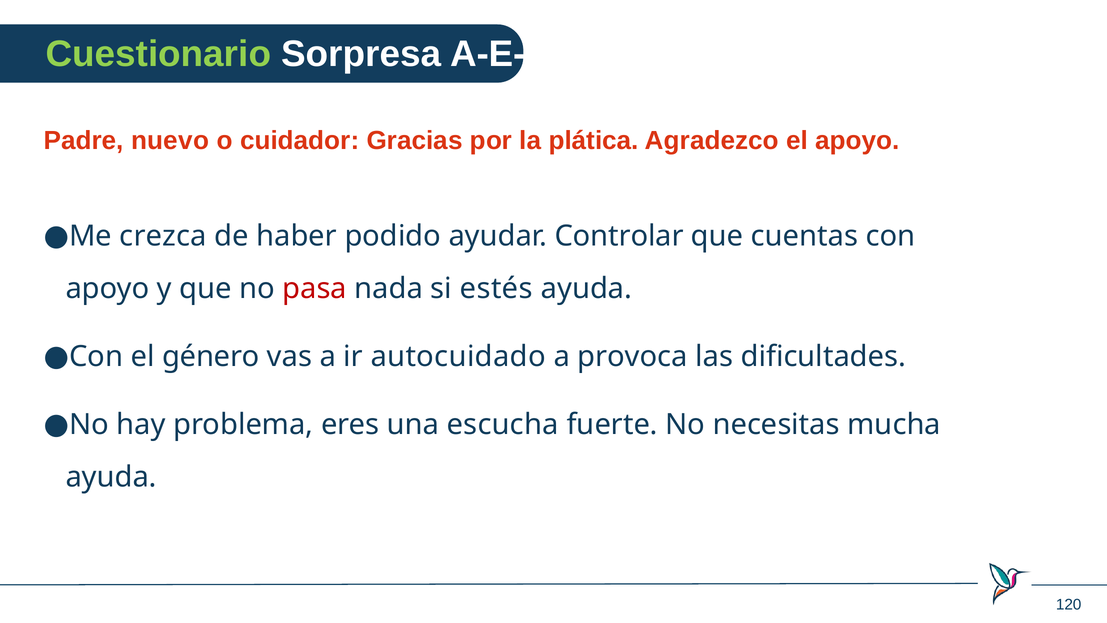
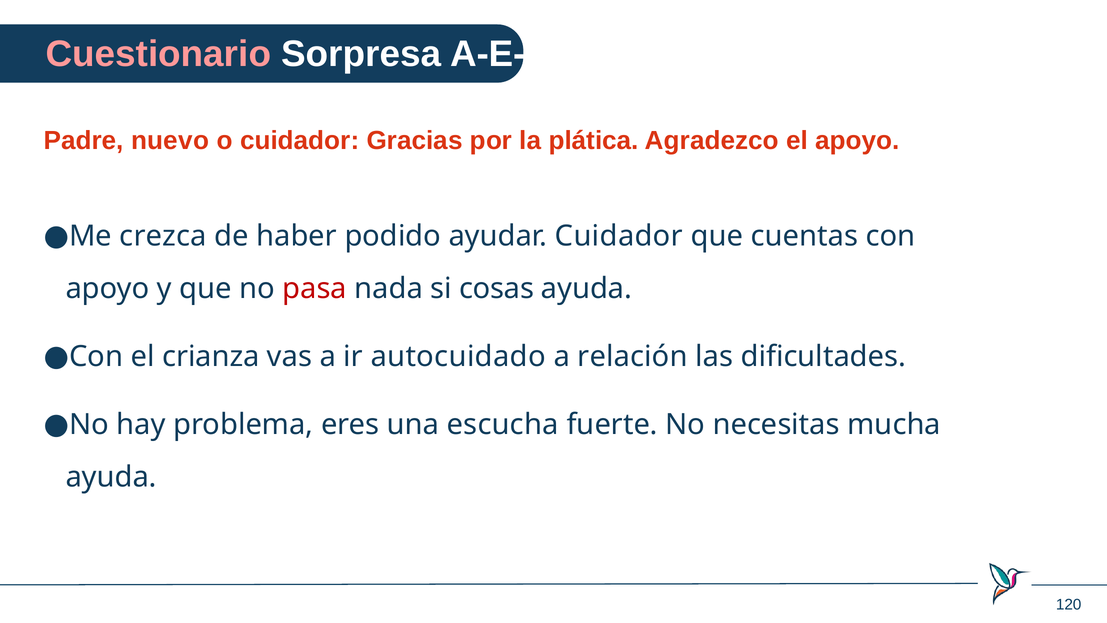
Cuestionario colour: light green -> pink (158, 54)
ayudar Controlar: Controlar -> Cuidador (619, 236)
estés: estés -> cosas (497, 288)
género: género -> crianza (211, 356)
provoca: provoca -> relación (633, 356)
